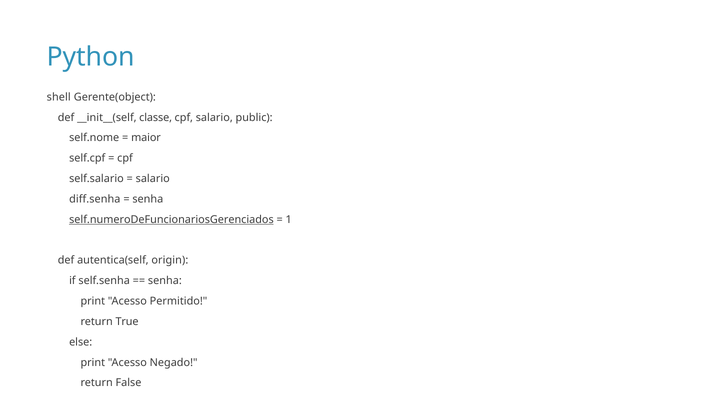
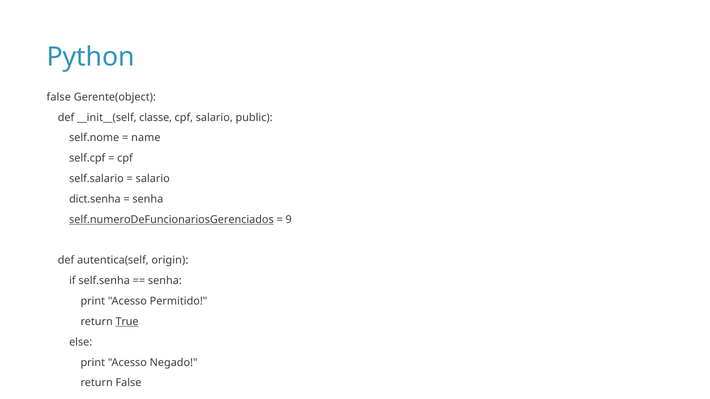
shell: shell -> false (59, 97)
maior: maior -> name (146, 138)
diff.senha: diff.senha -> dict.senha (95, 199)
1: 1 -> 9 (289, 220)
True underline: none -> present (127, 322)
